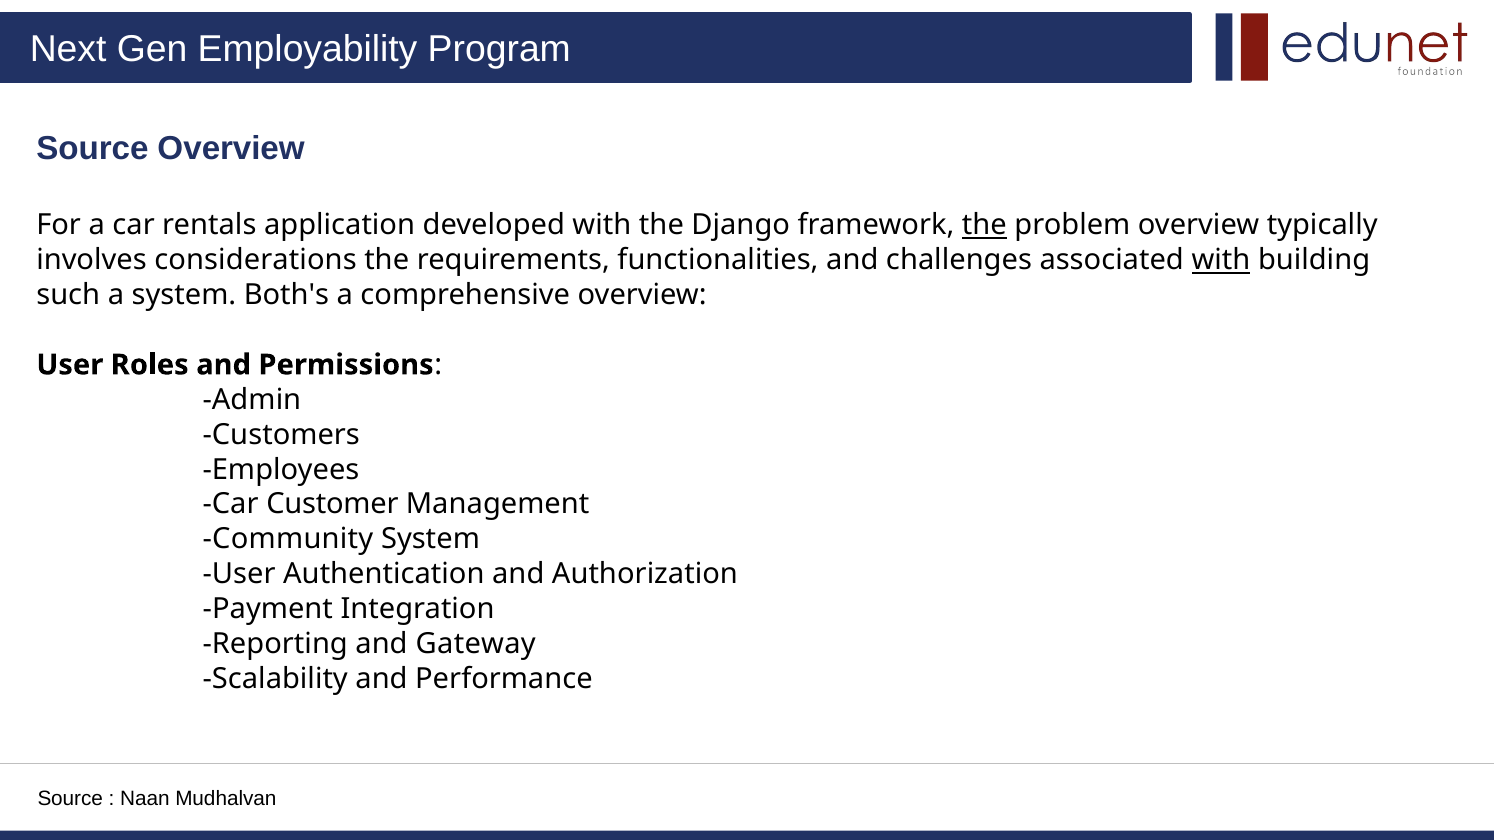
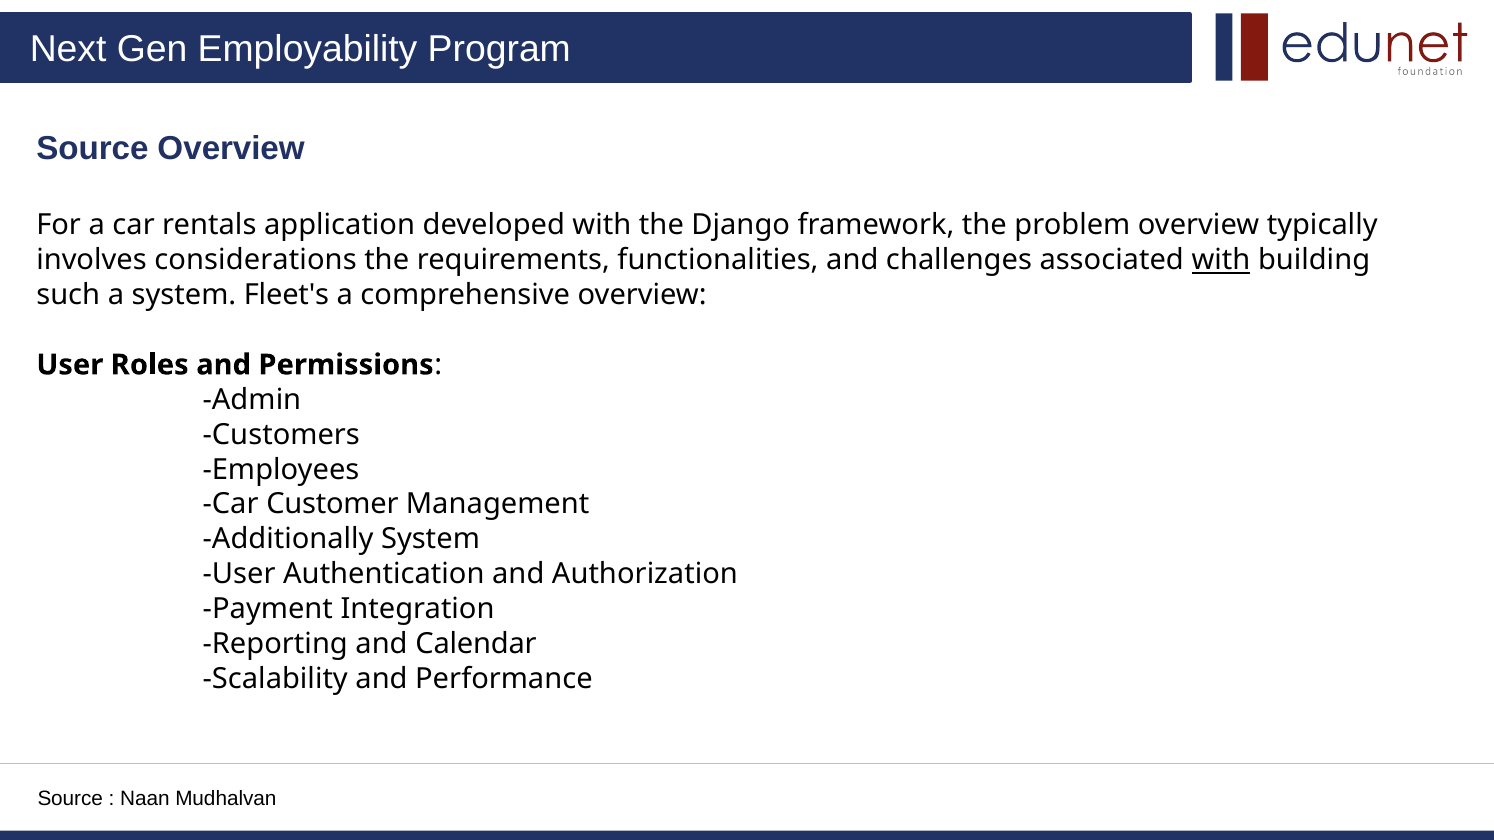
the underline: present -> none (984, 226)
Both's: Both's -> Fleet's (286, 295)
Community: Community -> Additionally (288, 539)
Gateway: Gateway -> Calendar (476, 644)
